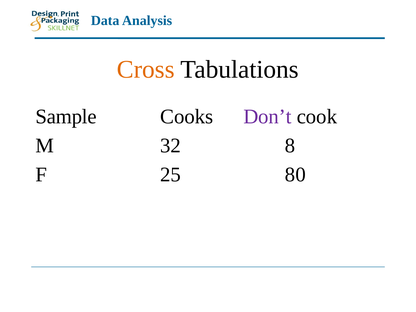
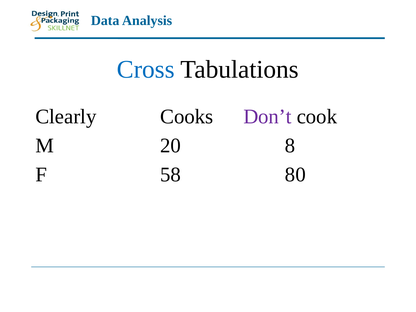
Cross colour: orange -> blue (146, 69)
Sample: Sample -> Clearly (66, 117)
32: 32 -> 20 (171, 146)
25: 25 -> 58 (171, 175)
